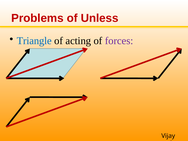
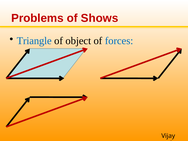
Unless: Unless -> Shows (100, 18)
acting: acting -> object (78, 41)
forces colour: purple -> blue (119, 41)
